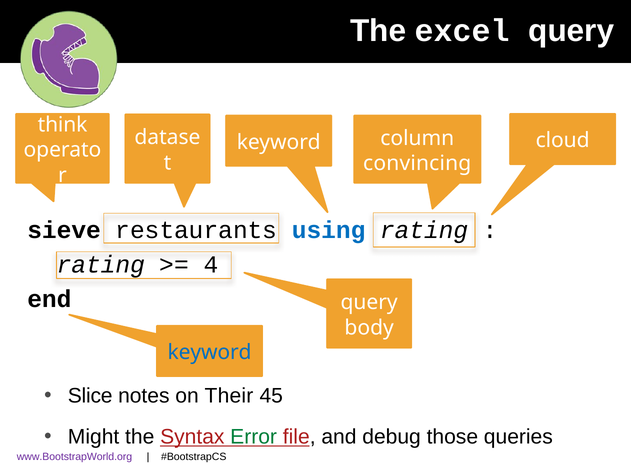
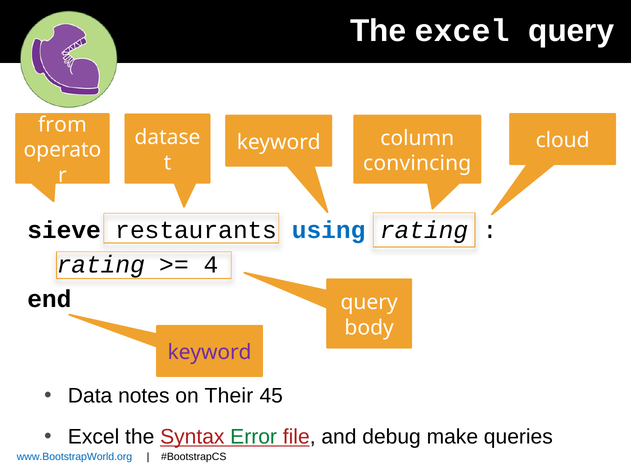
think: think -> from (62, 125)
keyword colour: blue -> purple (210, 353)
Slice: Slice -> Data (90, 396)
Might: Might -> Excel (94, 437)
those: those -> make (452, 437)
www.BootstrapWorld.org colour: purple -> blue (74, 457)
